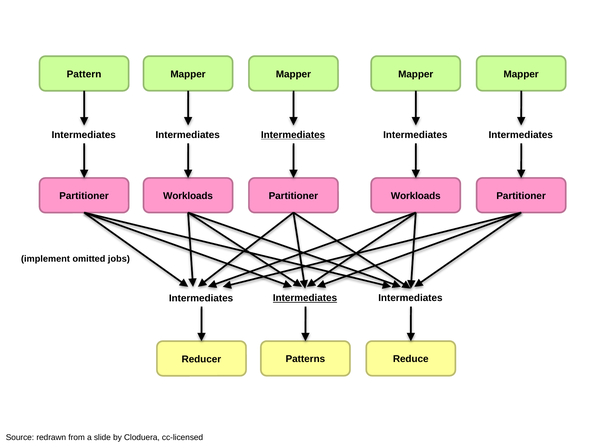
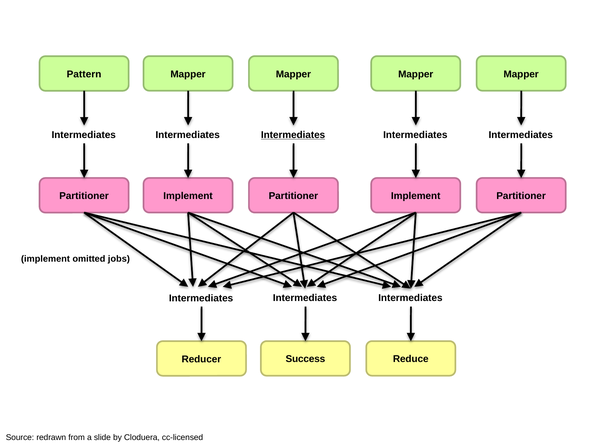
Workloads: Workloads -> Implement (188, 196)
Workloads: Workloads -> Implement (416, 196)
Intermediates underline: present -> none (305, 298)
Patterns: Patterns -> Success (305, 359)
